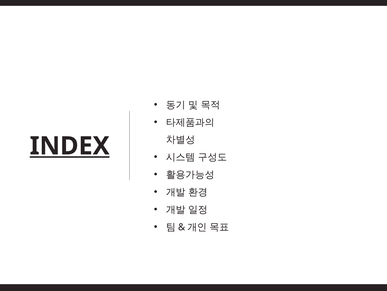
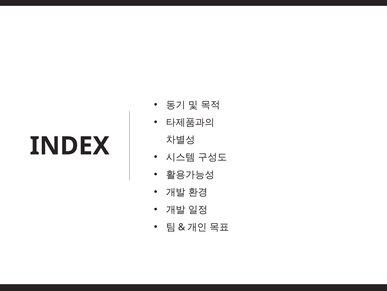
INDEX underline: present -> none (70, 146)
